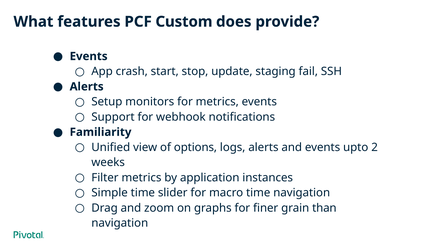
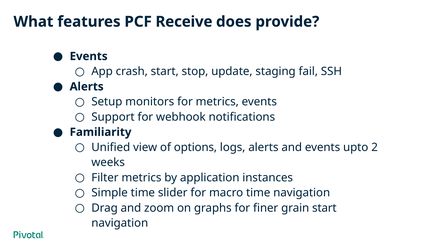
Custom: Custom -> Receive (184, 22)
grain than: than -> start (324, 208)
